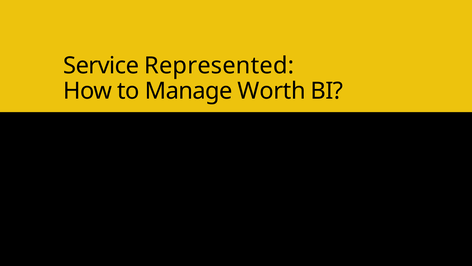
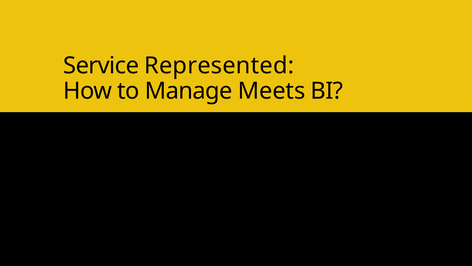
Worth: Worth -> Meets (272, 91)
